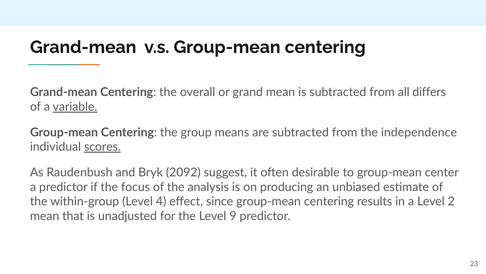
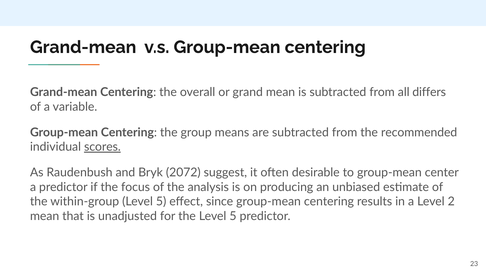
variable underline: present -> none (75, 107)
independence: independence -> recommended (419, 132)
2092: 2092 -> 2072 (183, 172)
within-group Level 4: 4 -> 5 (161, 201)
the Level 9: 9 -> 5 (233, 216)
